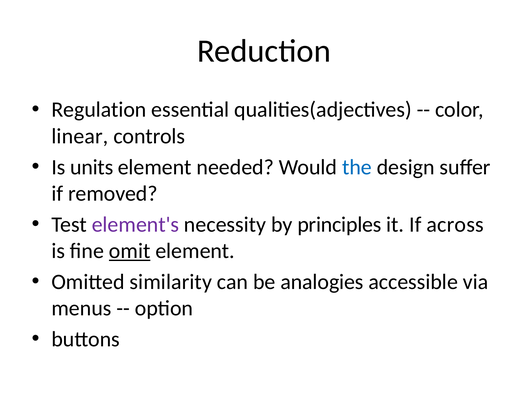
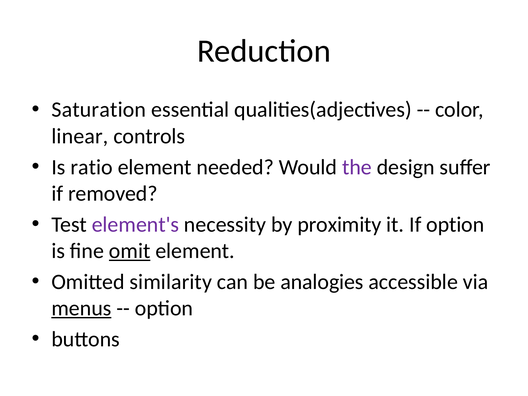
Regulation: Regulation -> Saturation (99, 110)
units: units -> ratio (92, 167)
the colour: blue -> purple (357, 167)
principles: principles -> proximity (339, 224)
If across: across -> option (455, 224)
menus underline: none -> present (81, 308)
